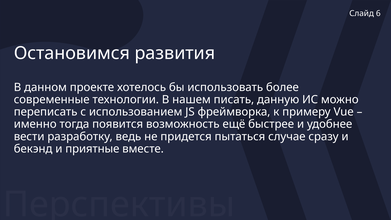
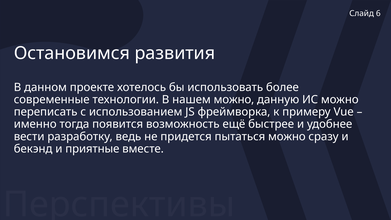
нашем писать: писать -> можно (234, 100)
пытаться случае: случае -> можно (287, 136)
